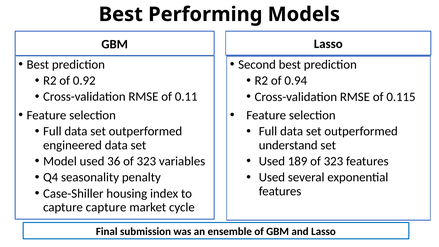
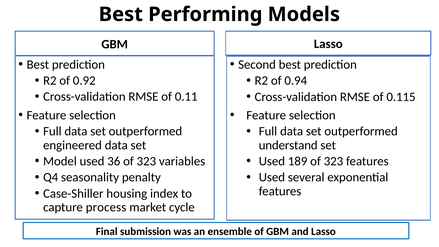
capture capture: capture -> process (106, 207)
